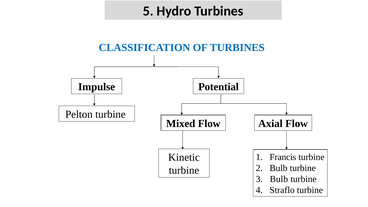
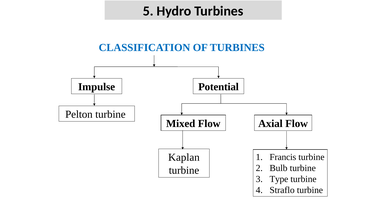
Kinetic: Kinetic -> Kaplan (184, 157)
Bulb: Bulb -> Type (279, 179)
